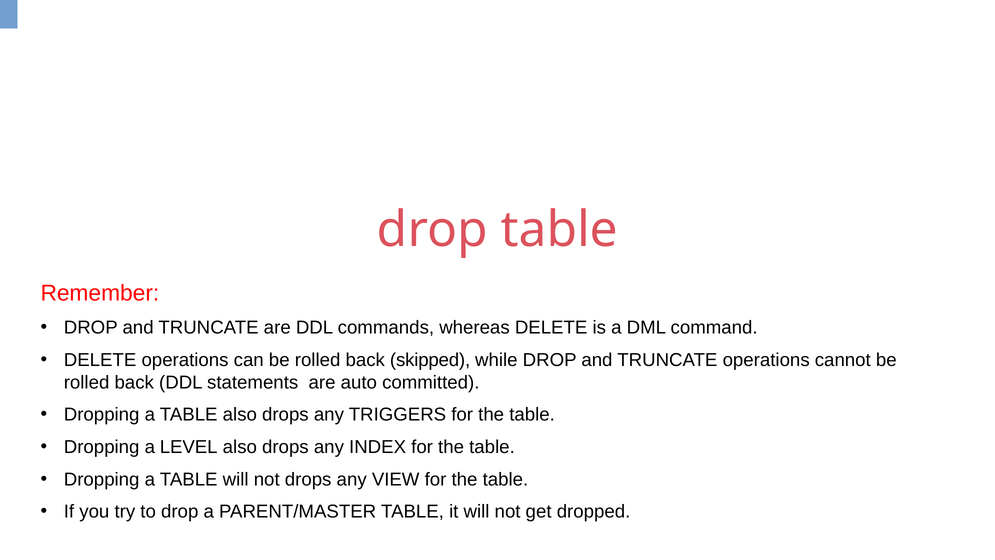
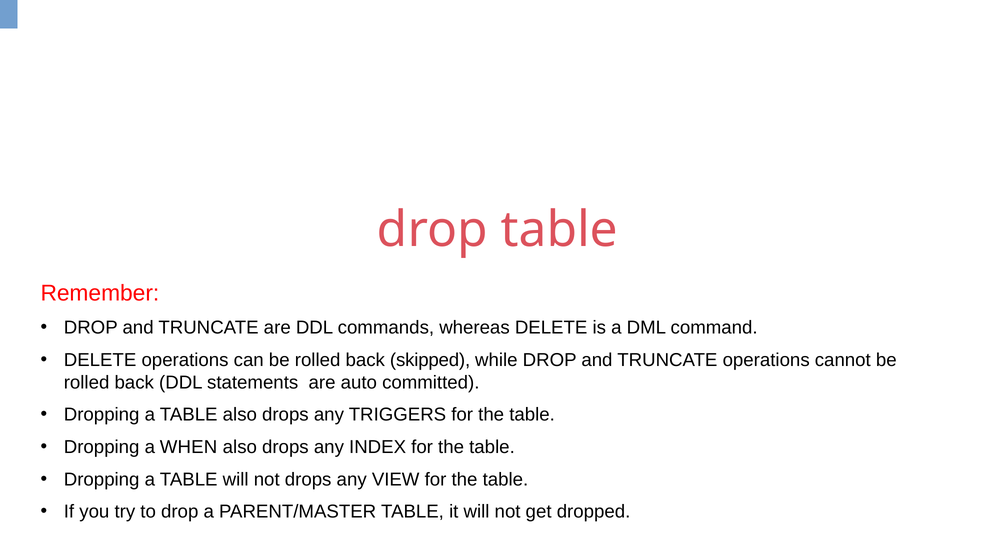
LEVEL: LEVEL -> WHEN (189, 447)
